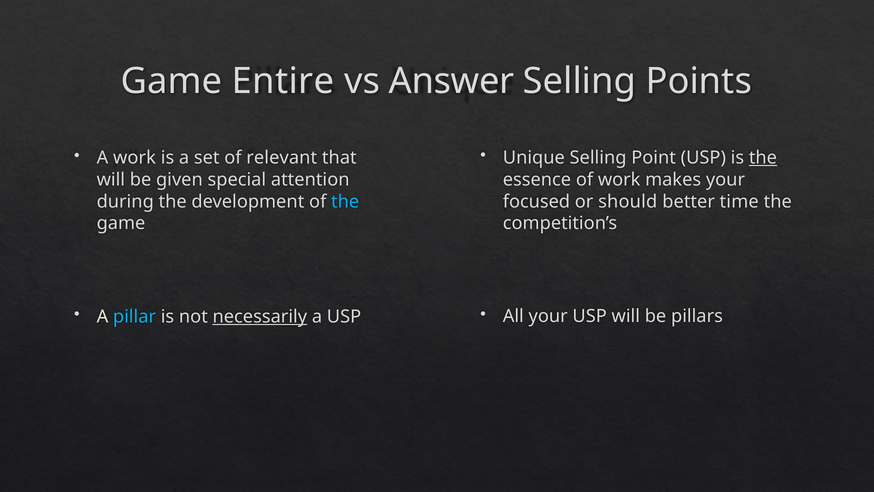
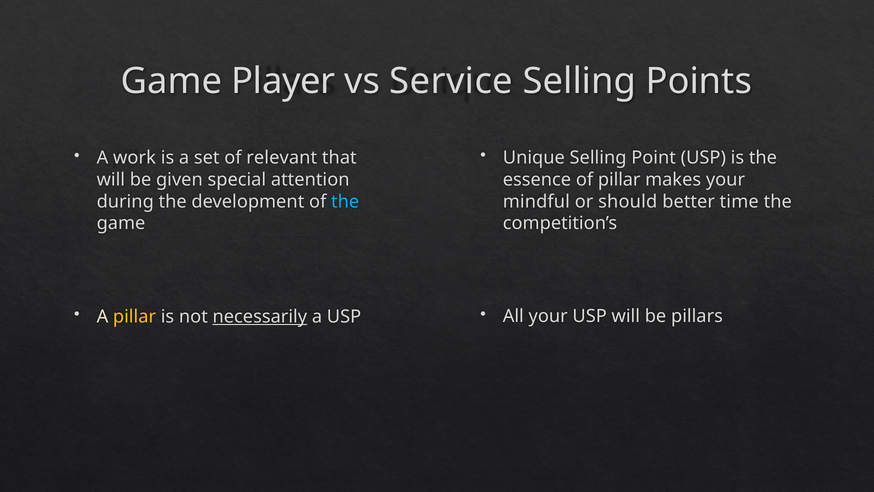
Entire: Entire -> Player (283, 81)
Answer: Answer -> Service (451, 81)
the underline: present -> none (763, 158)
of work: work -> pillar (619, 179)
focused: focused -> mindful (536, 201)
pillar colour: light blue -> yellow (134, 316)
